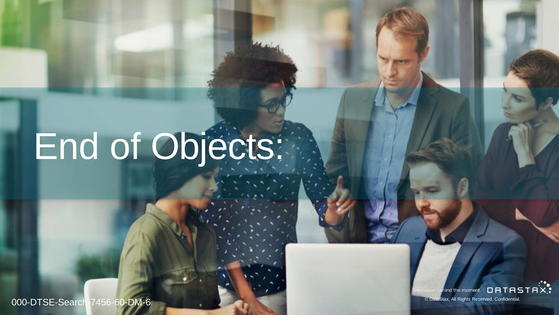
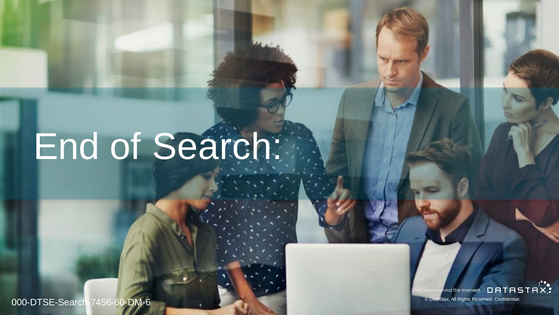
Objects: Objects -> Search (217, 147)
